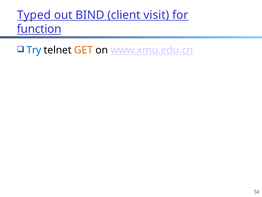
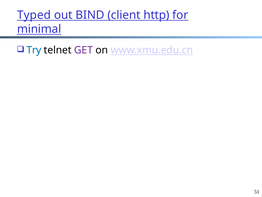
visit: visit -> http (156, 15)
function: function -> minimal (39, 29)
GET colour: orange -> purple (84, 50)
